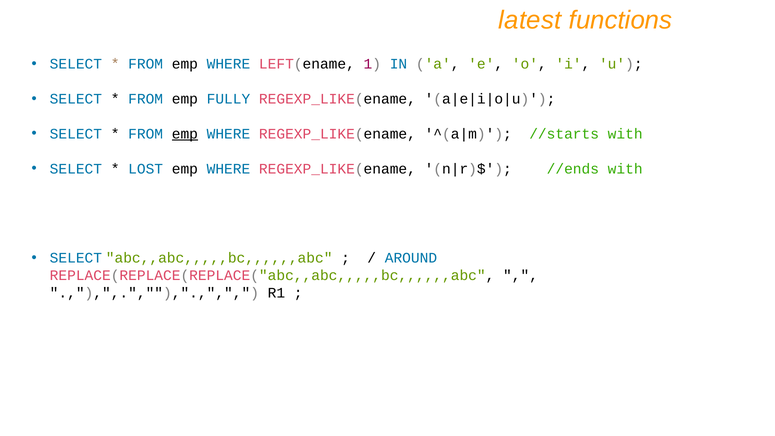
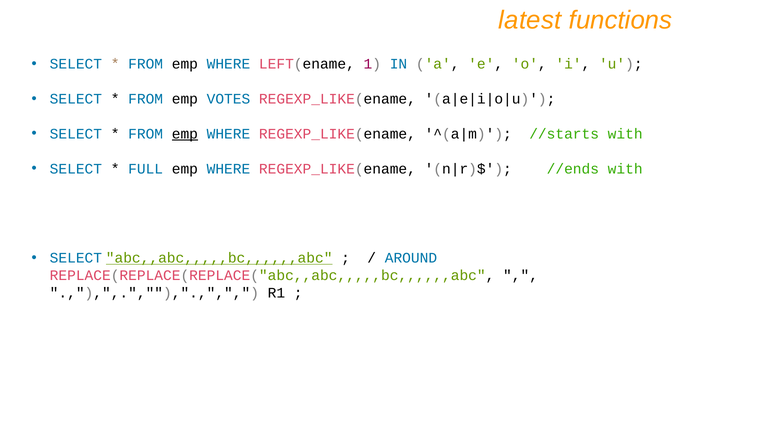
FULLY: FULLY -> VOTES (228, 99)
LOST: LOST -> FULL (146, 169)
abc,,abc,,,,,bc,,,,,,abc underline: none -> present (219, 258)
